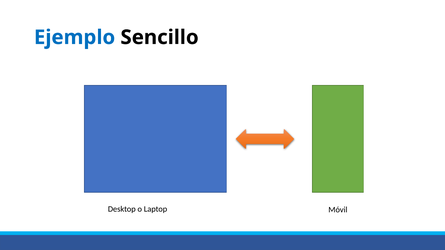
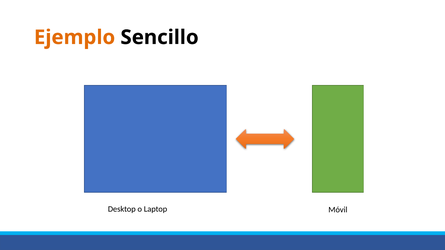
Ejemplo colour: blue -> orange (75, 37)
